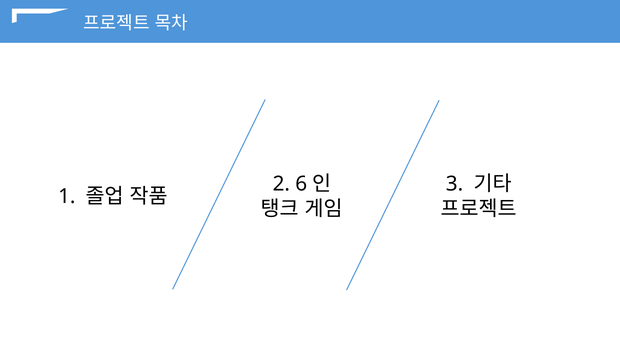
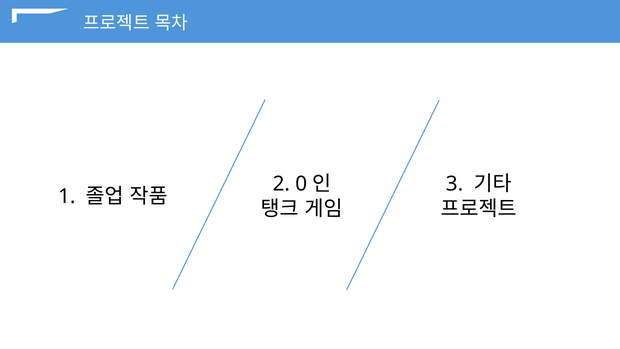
6: 6 -> 0 (301, 184)
